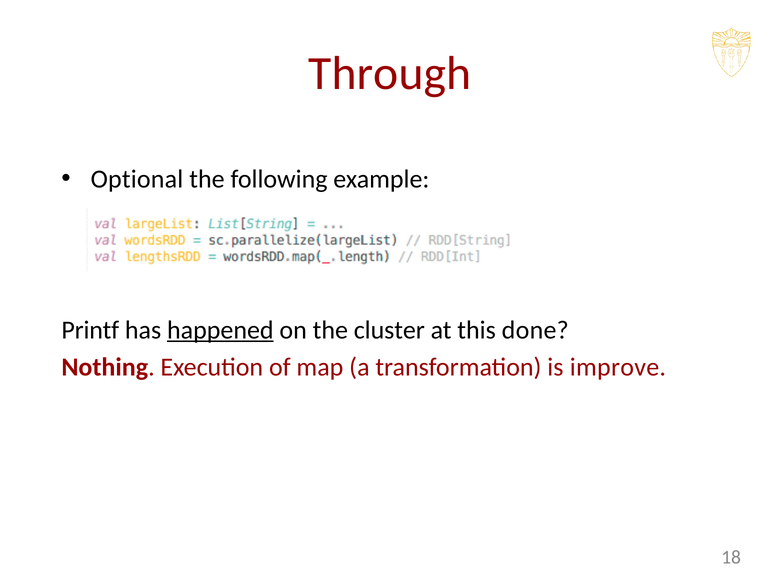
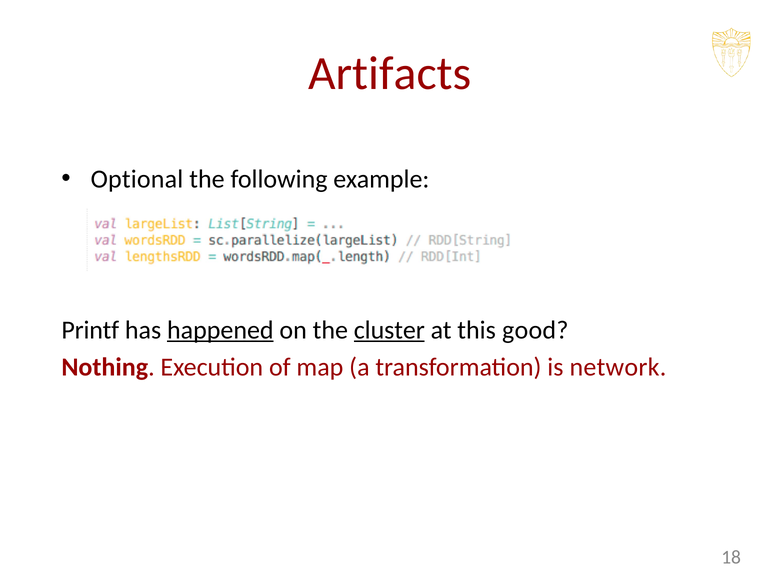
Through: Through -> Artifacts (390, 74)
cluster underline: none -> present (389, 330)
done: done -> good (535, 330)
improve: improve -> network (618, 367)
